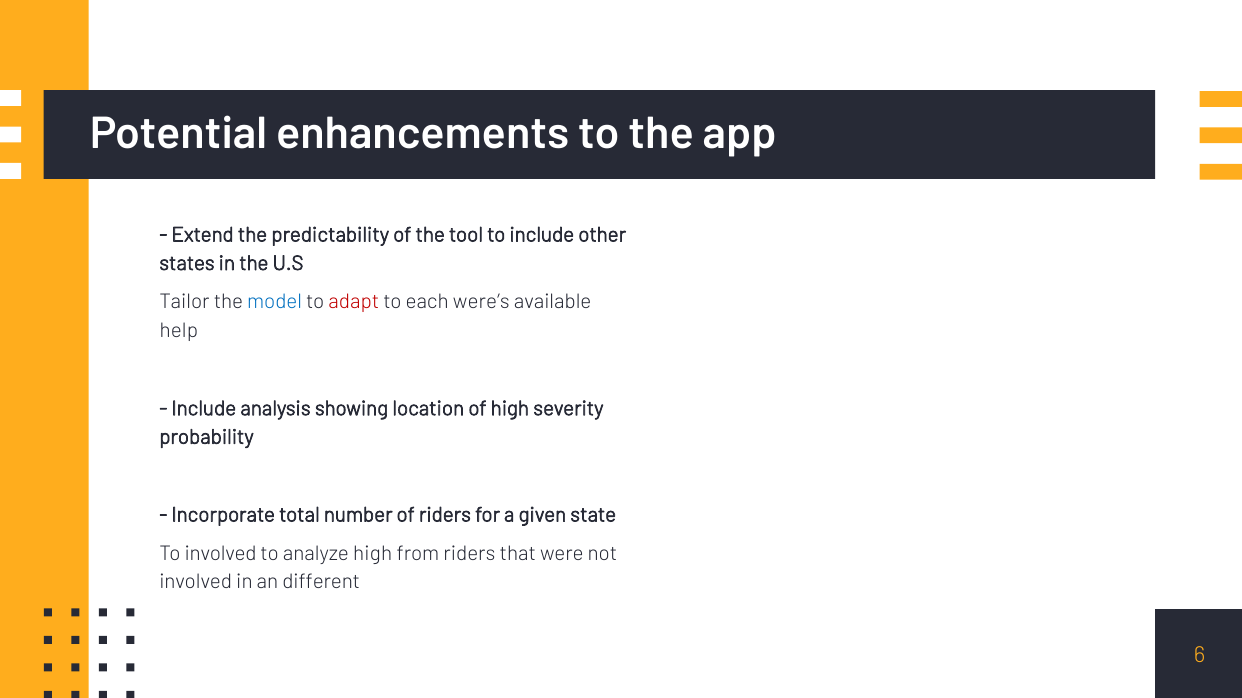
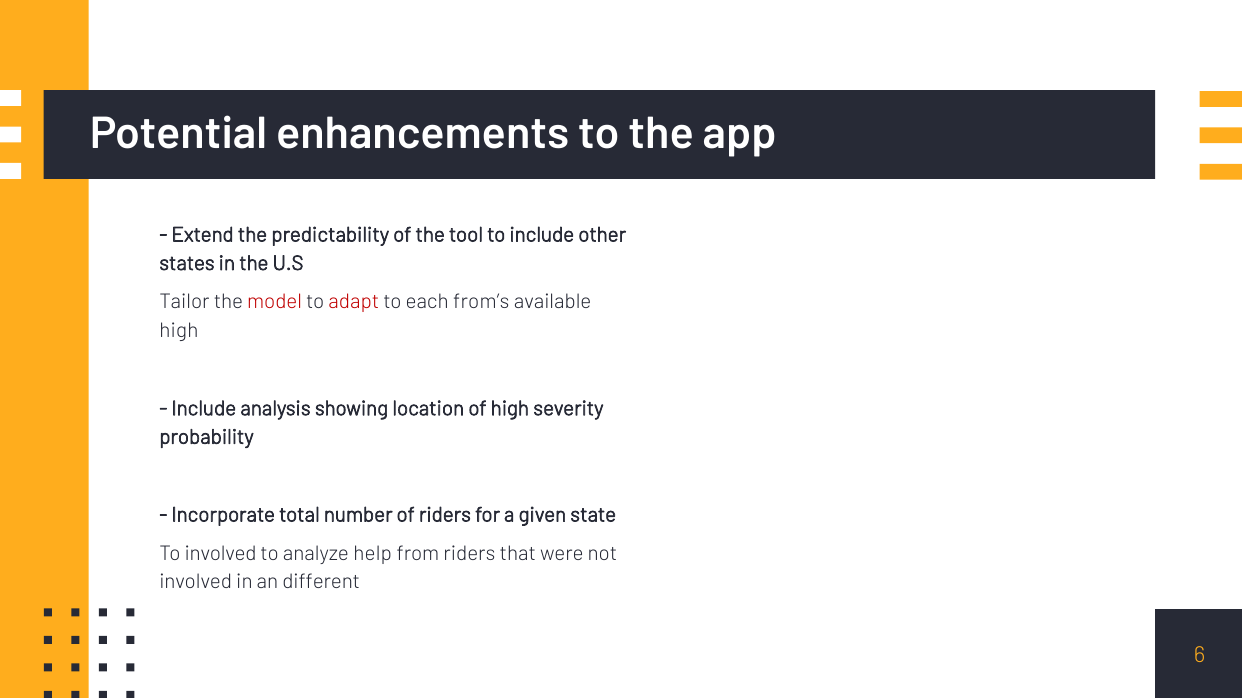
model colour: blue -> red (275, 302)
were’s: were’s -> from’s (481, 302)
help: help -> high (179, 331)
analyze high: high -> help (373, 554)
